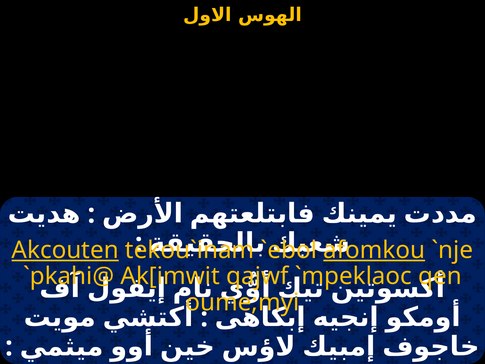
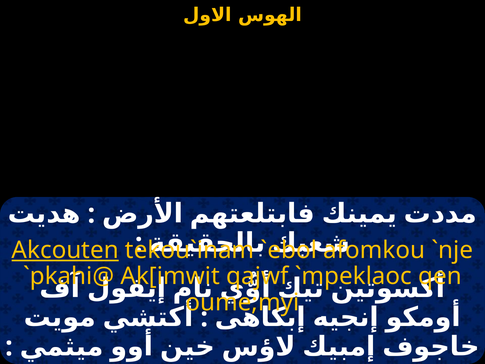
afomkou underline: present -> none (374, 250)
